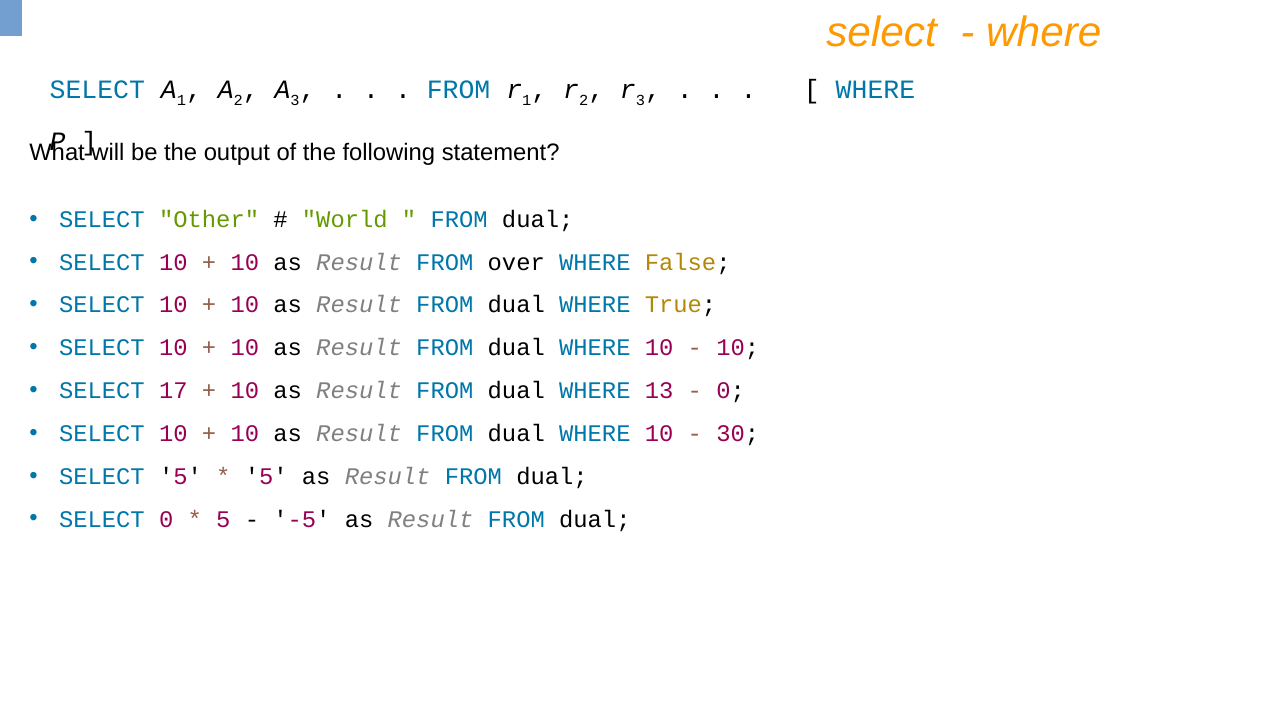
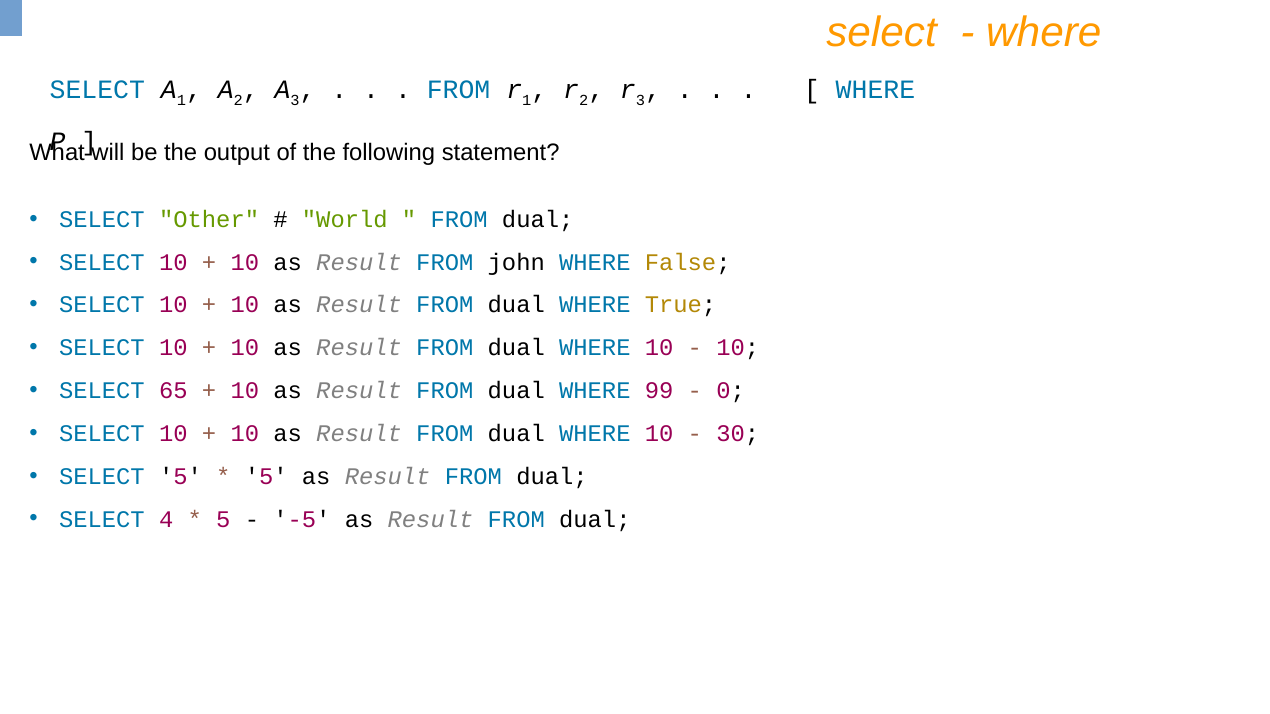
over: over -> john (516, 262)
17: 17 -> 65 (173, 391)
13: 13 -> 99 (659, 391)
SELECT 0: 0 -> 4 (166, 520)
